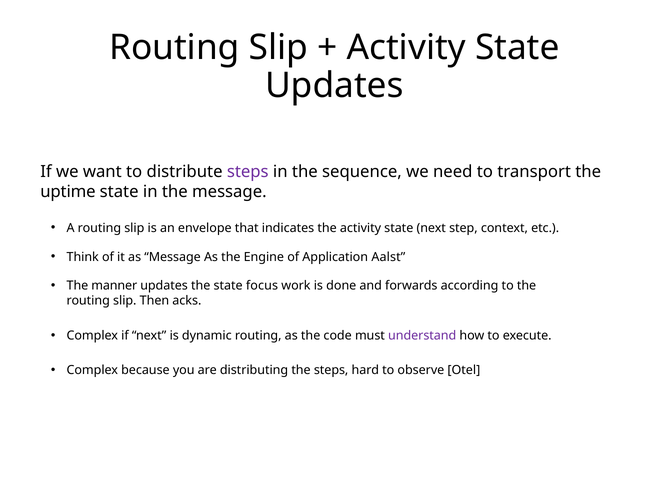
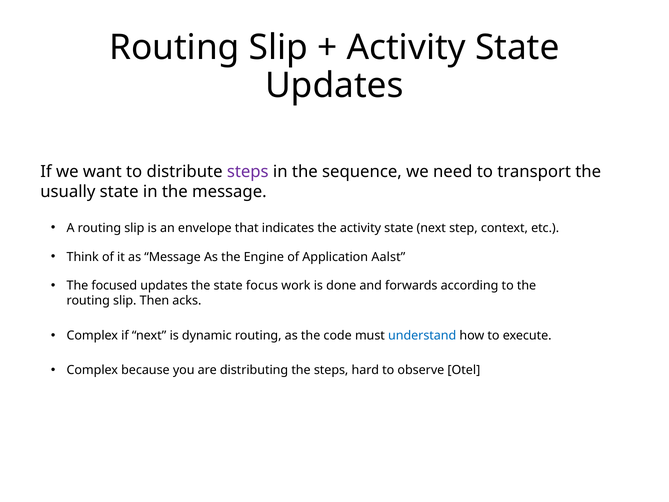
uptime: uptime -> usually (68, 191)
manner: manner -> focused (114, 286)
understand colour: purple -> blue (422, 335)
